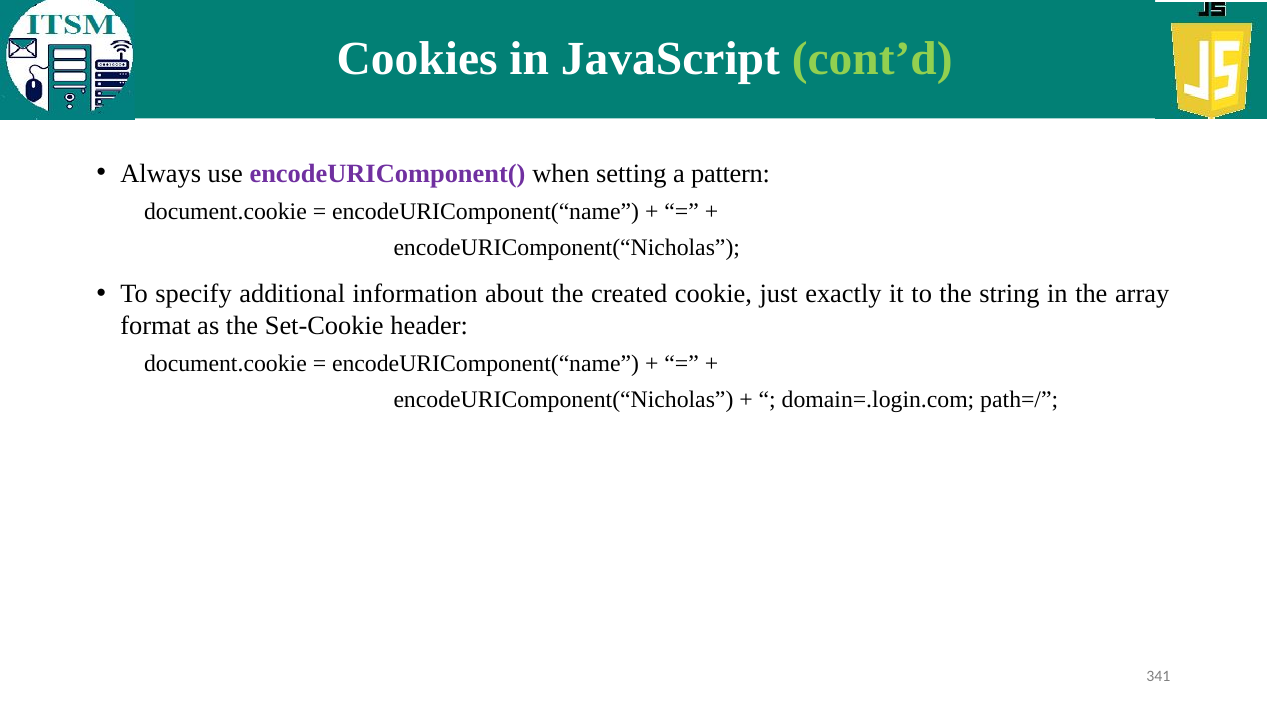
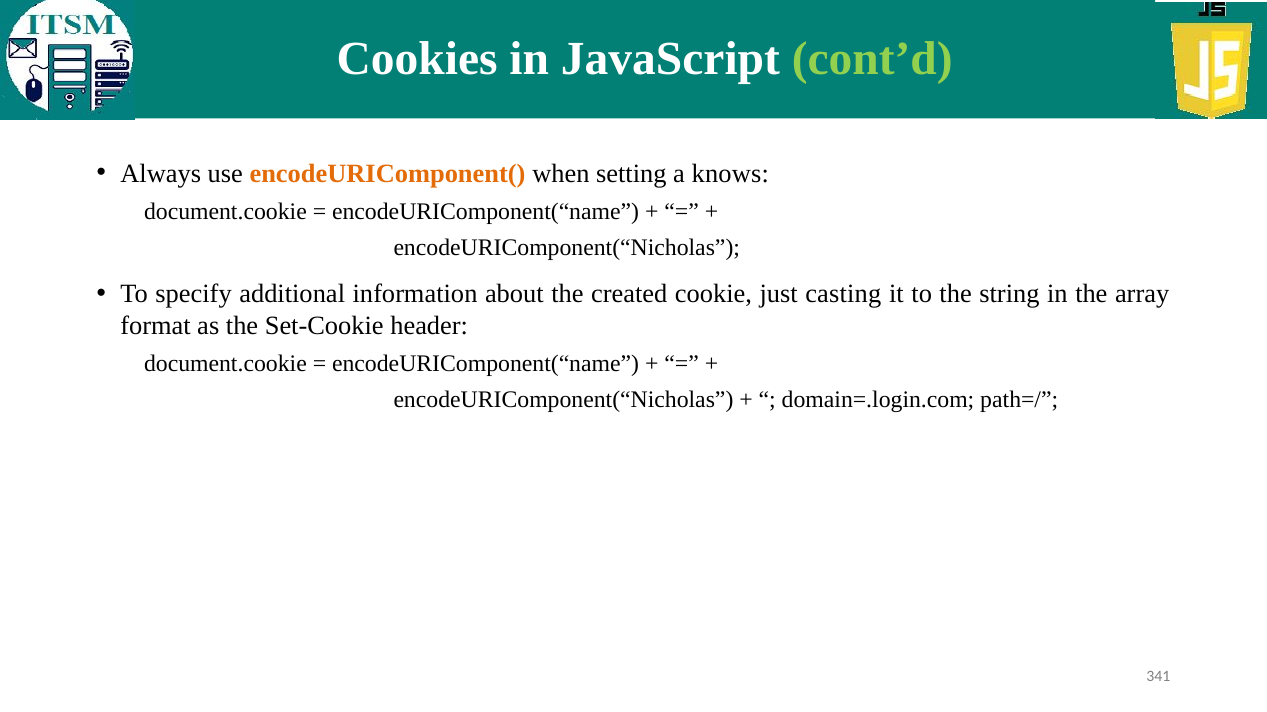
encodeURIComponent( colour: purple -> orange (388, 174)
pattern: pattern -> knows (730, 174)
exactly: exactly -> casting (843, 294)
